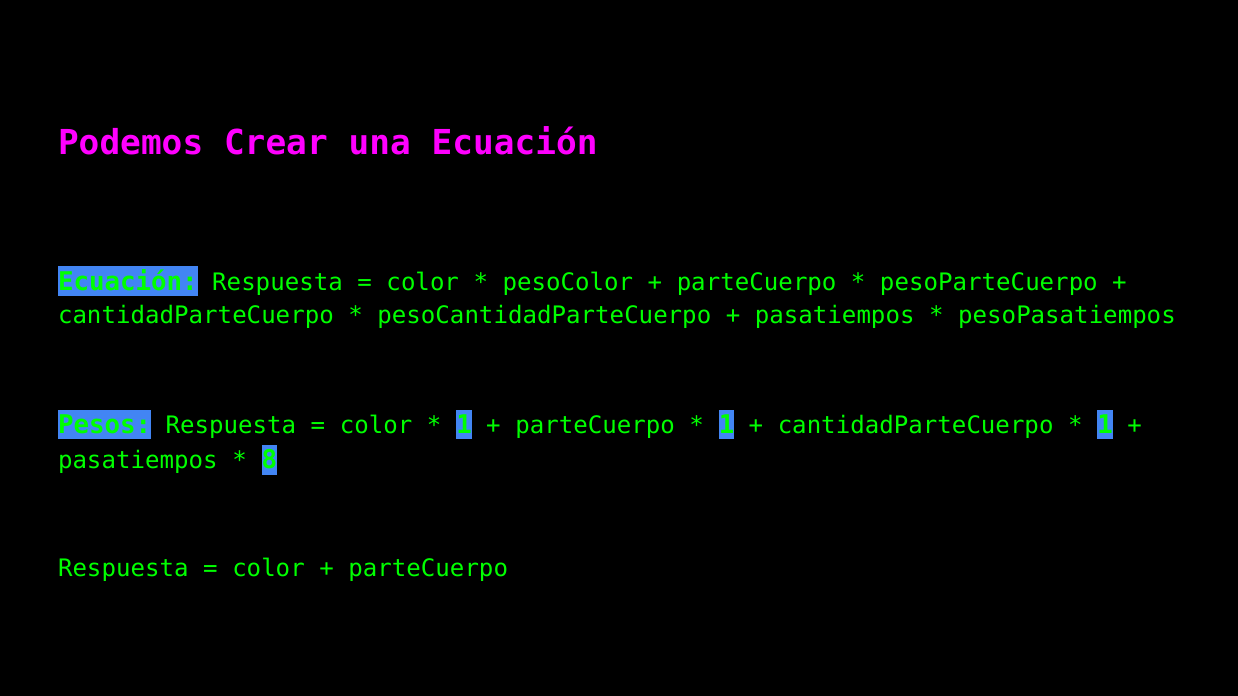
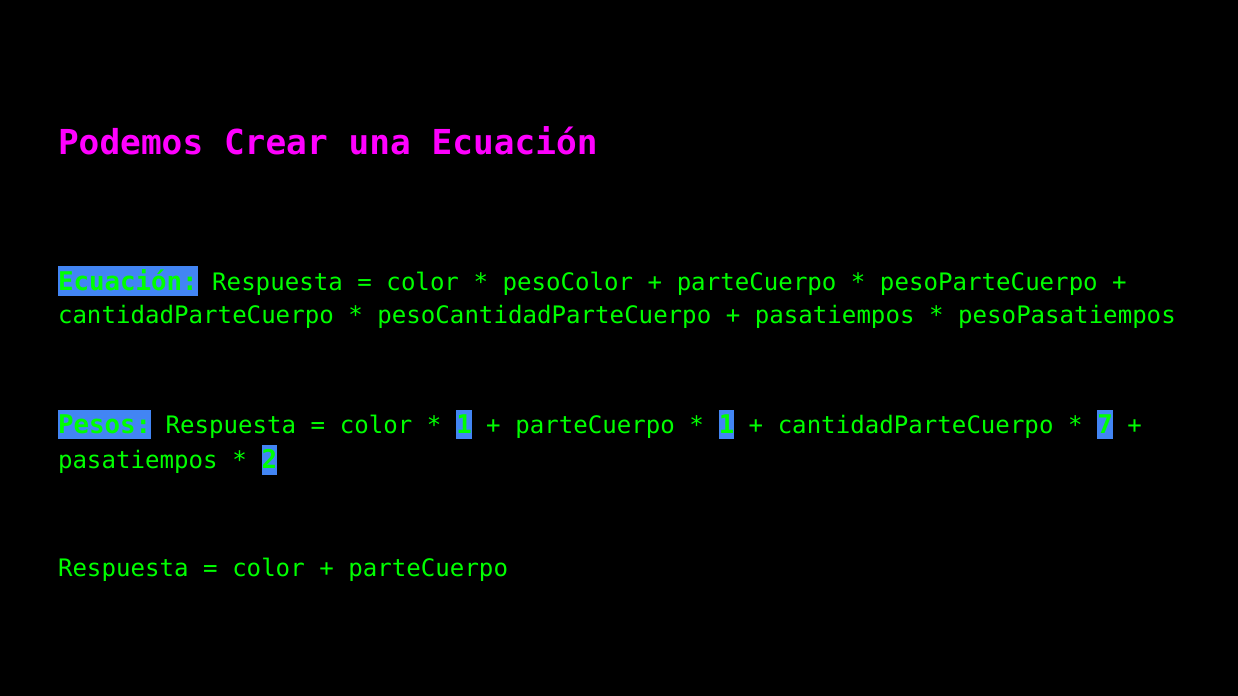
1: 1 -> 7 (1105, 425)
8: 8 -> 2 (269, 461)
